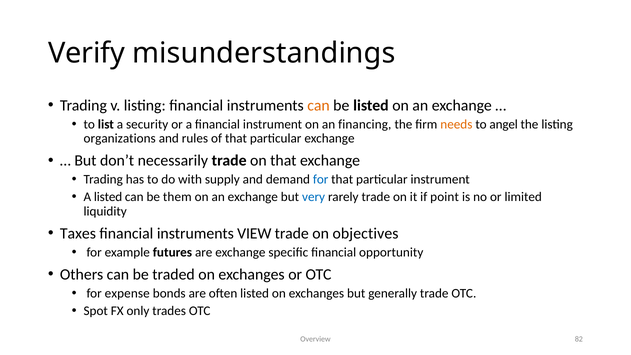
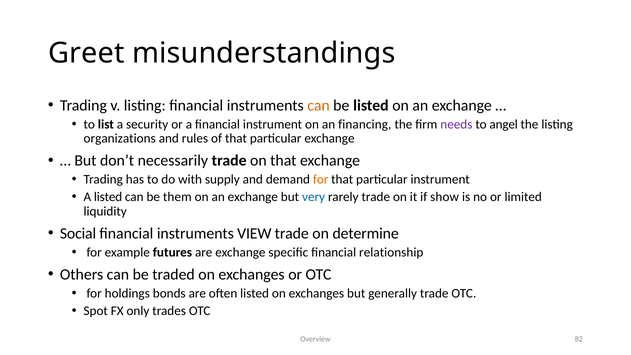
Verify: Verify -> Greet (86, 53)
needs colour: orange -> purple (456, 124)
for colour: blue -> orange (321, 179)
point: point -> show (445, 197)
Taxes: Taxes -> Social (78, 233)
objectives: objectives -> determine (366, 233)
opportunity: opportunity -> relationship (391, 252)
expense: expense -> holdings (127, 293)
